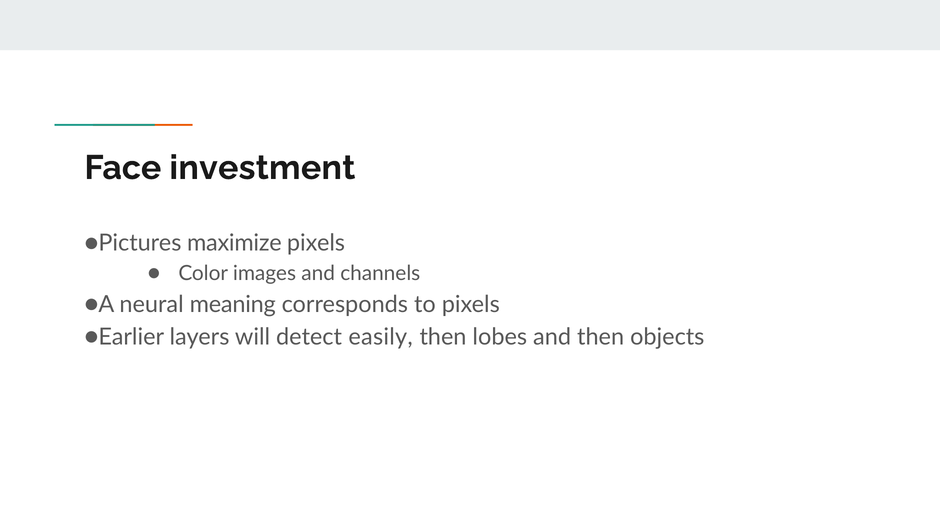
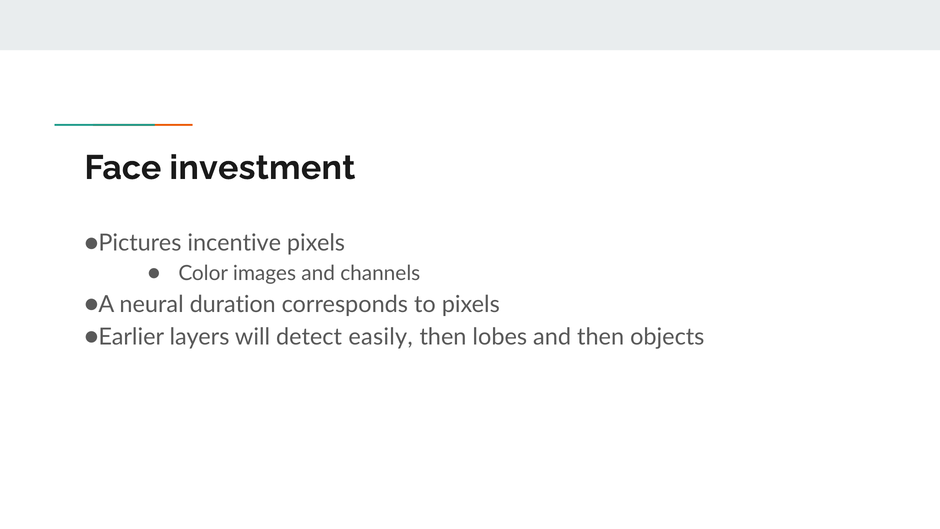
maximize: maximize -> incentive (234, 243)
meaning: meaning -> duration (233, 304)
